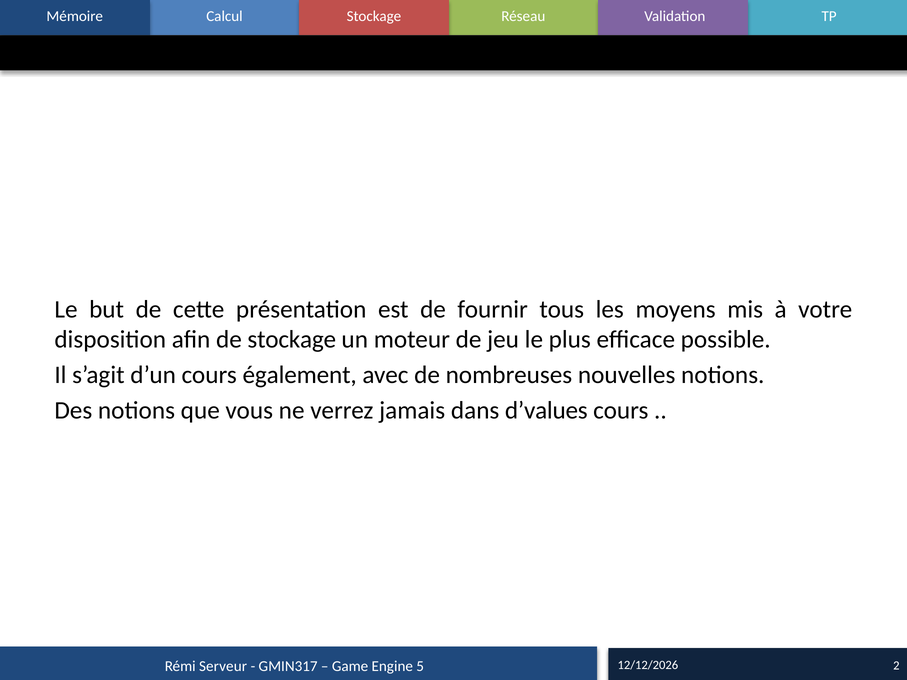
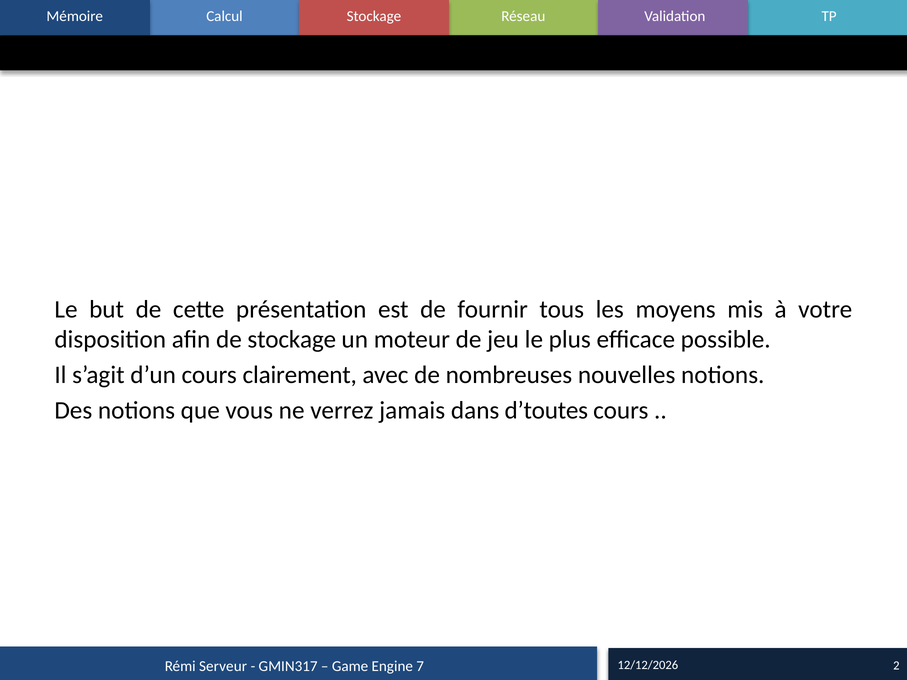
également: également -> clairement (300, 375)
d’values: d’values -> d’toutes (546, 410)
5: 5 -> 7 (420, 667)
